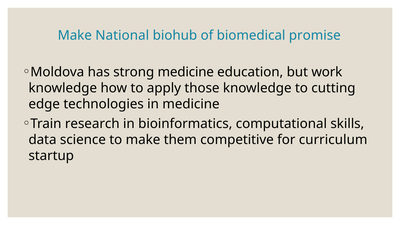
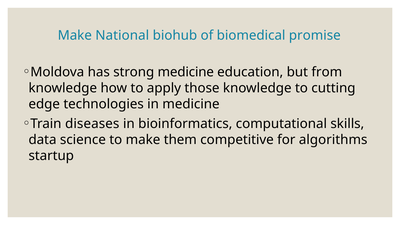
work: work -> from (327, 72)
research: research -> diseases (92, 124)
curriculum: curriculum -> algorithms (333, 140)
